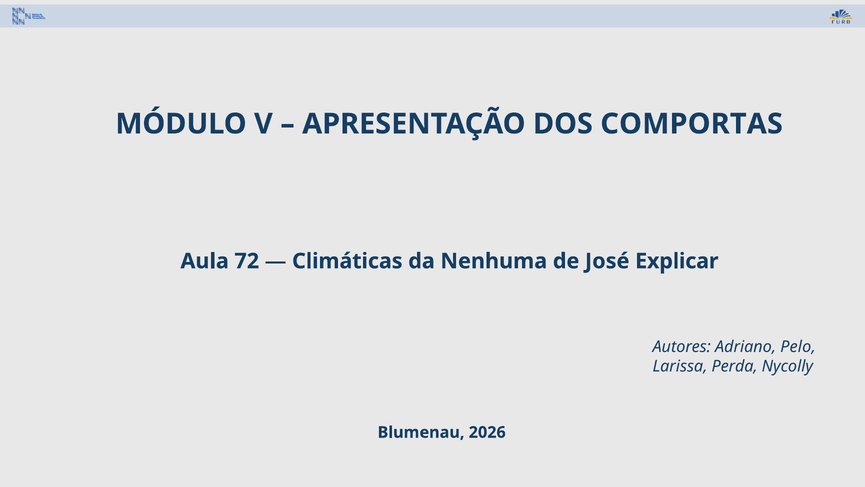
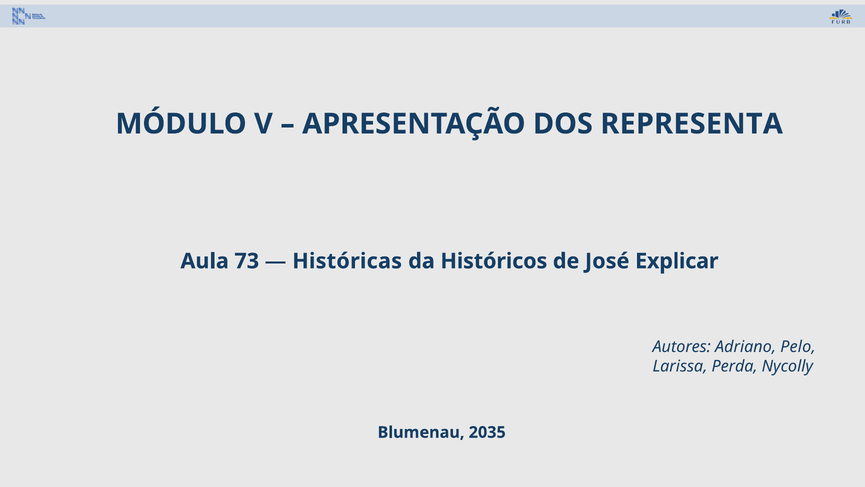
COMPORTAS: COMPORTAS -> REPRESENTA (692, 124)
72: 72 -> 73 (247, 261)
Climáticas: Climáticas -> Históricas (347, 261)
Nenhuma: Nenhuma -> Históricos (494, 261)
2026: 2026 -> 2035 (487, 432)
